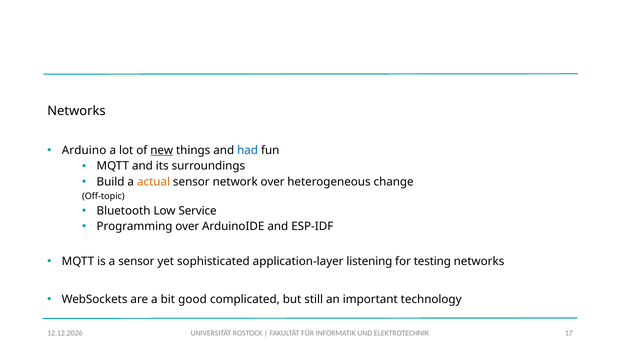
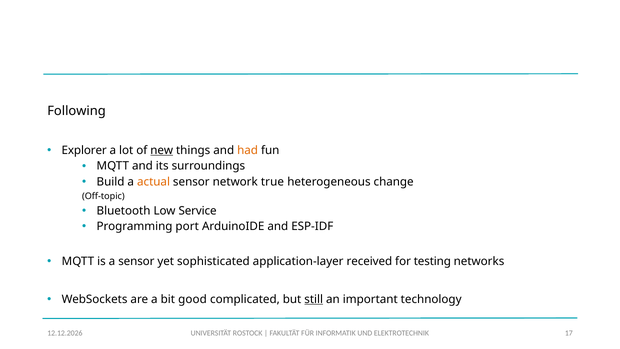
Networks: Networks -> Following (76, 111)
Arduino: Arduino -> Explorer (84, 150)
had colour: blue -> orange (248, 150)
network over: over -> true (272, 182)
Programming over: over -> port (187, 226)
listening: listening -> received (369, 261)
still underline: none -> present (314, 299)
